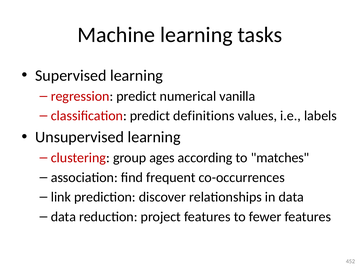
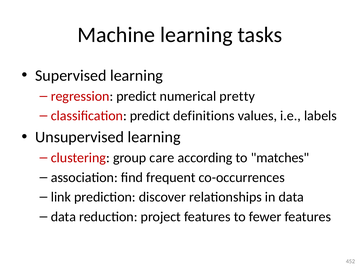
vanilla: vanilla -> pretty (237, 96)
ages: ages -> care (162, 158)
